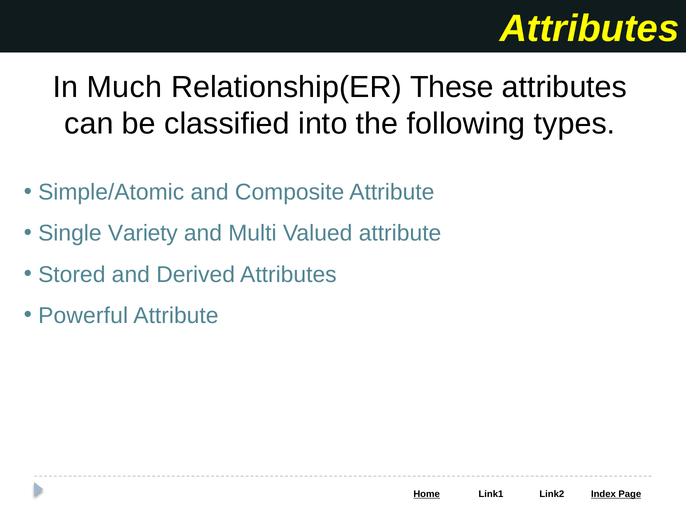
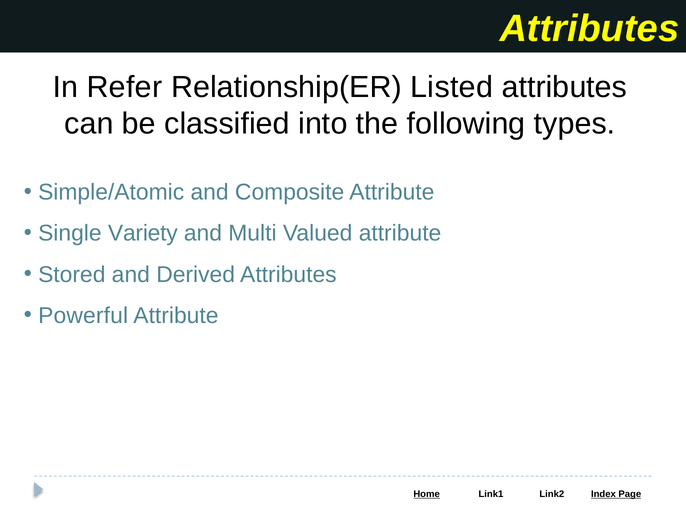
Much: Much -> Refer (124, 87)
These: These -> Listed (452, 87)
